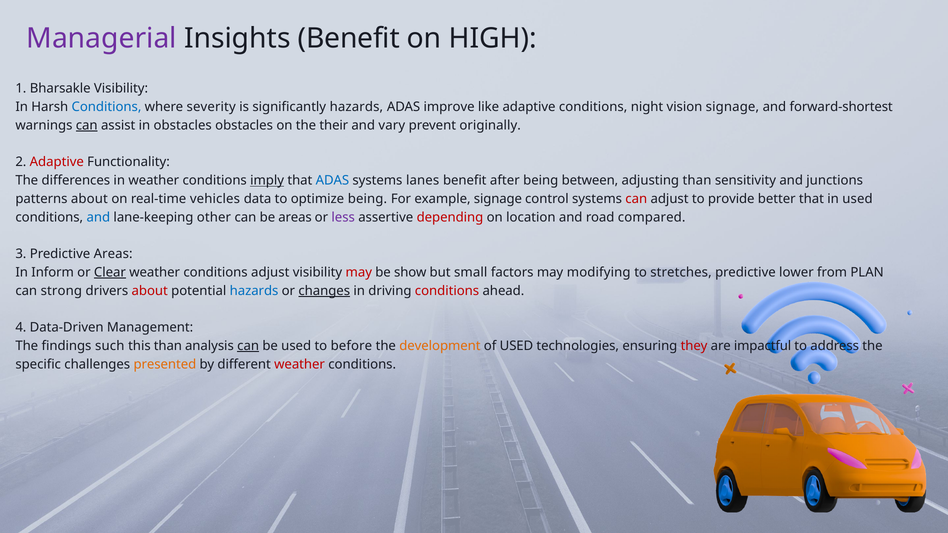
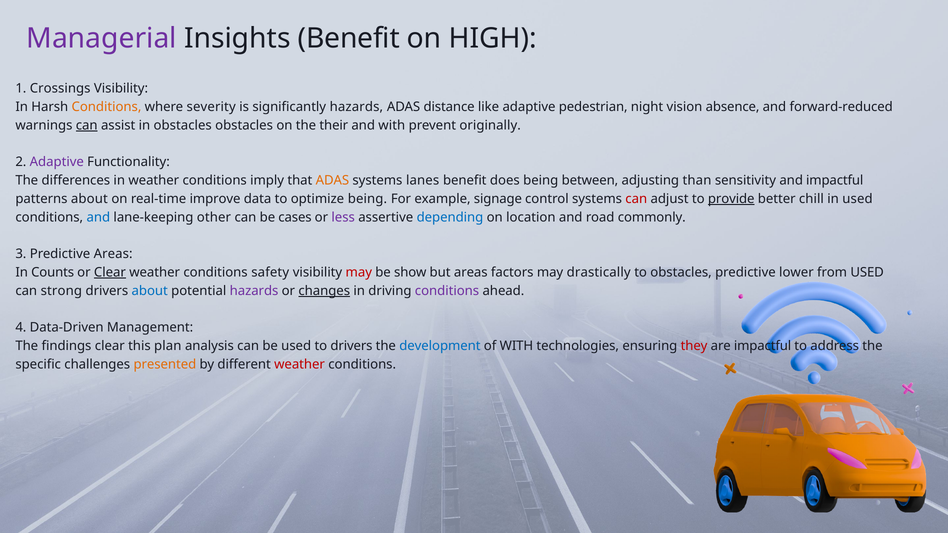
Bharsakle: Bharsakle -> Crossings (60, 89)
Conditions colour: blue -> orange (106, 107)
improve: improve -> distance (449, 107)
adaptive conditions: conditions -> pedestrian (593, 107)
vision signage: signage -> absence (733, 107)
forward-shortest: forward-shortest -> forward-reduced (841, 107)
and vary: vary -> with (392, 125)
Adaptive colour: red -> purple (57, 162)
imply underline: present -> none (267, 181)
ADAS colour: blue -> orange (332, 181)
after: after -> does (505, 181)
and junctions: junctions -> impactful (835, 181)
vehicles: vehicles -> improve (215, 199)
provide underline: none -> present (731, 199)
better that: that -> chill (811, 199)
be areas: areas -> cases (295, 217)
depending colour: red -> blue (450, 217)
compared: compared -> commonly (652, 217)
Inform: Inform -> Counts (53, 272)
conditions adjust: adjust -> safety (270, 272)
but small: small -> areas (471, 272)
modifying: modifying -> drastically (599, 272)
to stretches: stretches -> obstacles (681, 272)
from PLAN: PLAN -> USED (867, 272)
about colour: red -> blue (150, 291)
hazards colour: blue -> purple (254, 291)
conditions colour: red -> purple (447, 291)
findings such: such -> clear (110, 346)
this than: than -> plan (168, 346)
can underline: present -> none (248, 346)
to before: before -> drivers (352, 346)
development colour: orange -> blue (440, 346)
of USED: USED -> WITH (516, 346)
